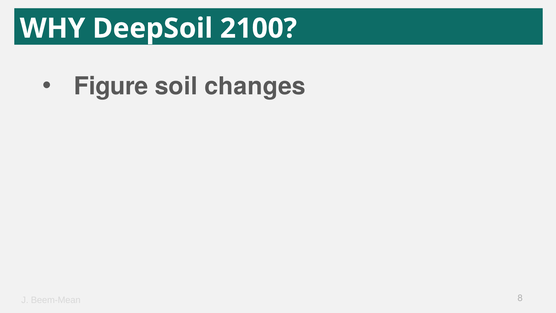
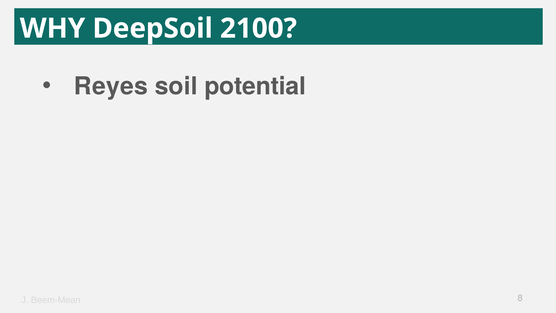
Figure: Figure -> Reyes (111, 86)
changes: changes -> potential (255, 86)
